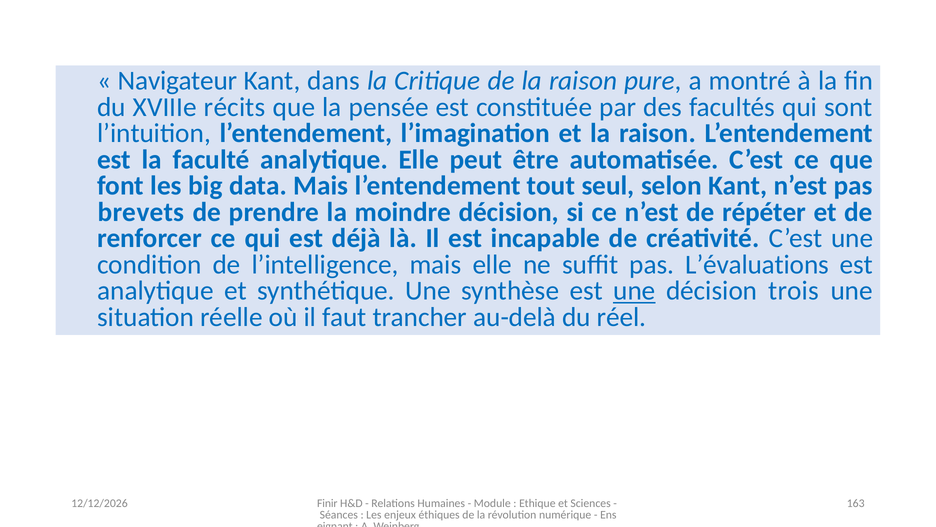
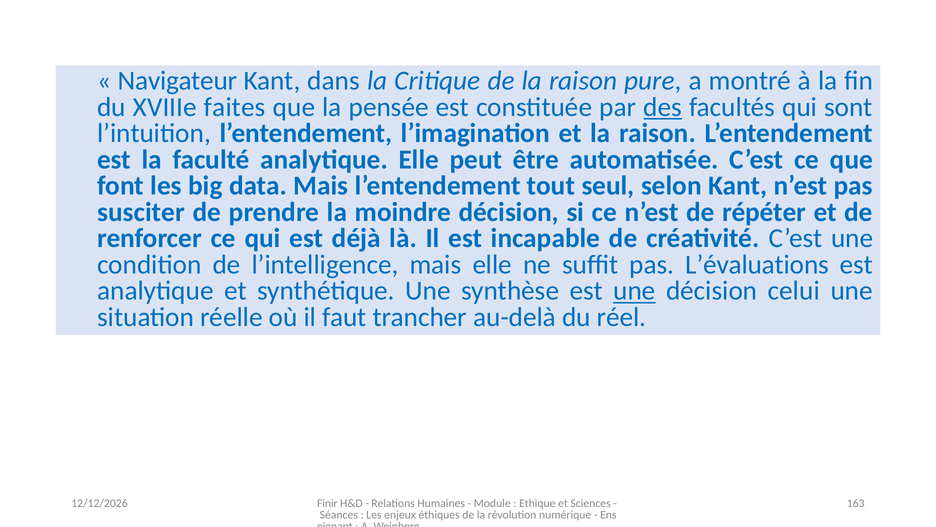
récits: récits -> faites (235, 107)
des underline: none -> present (663, 107)
brevets: brevets -> susciter (141, 212)
trois: trois -> celui (794, 291)
